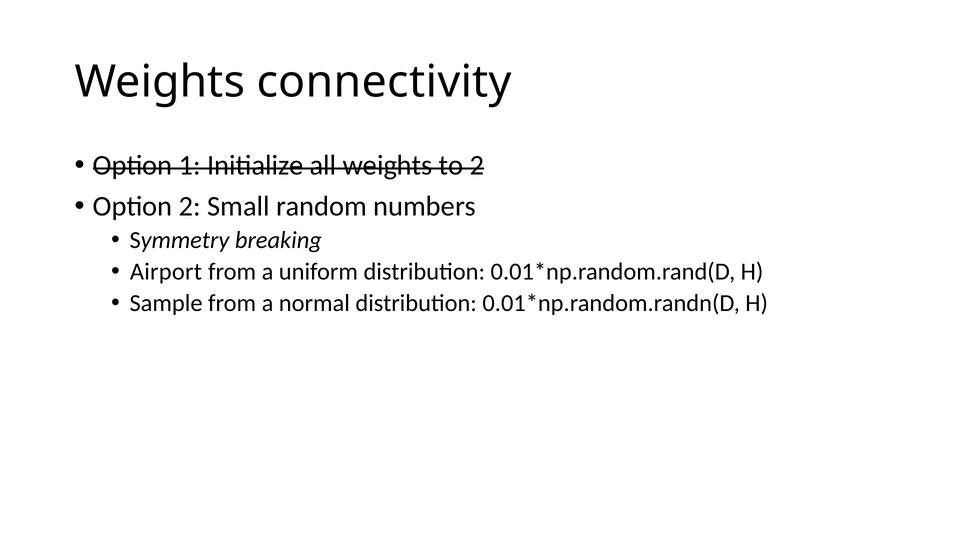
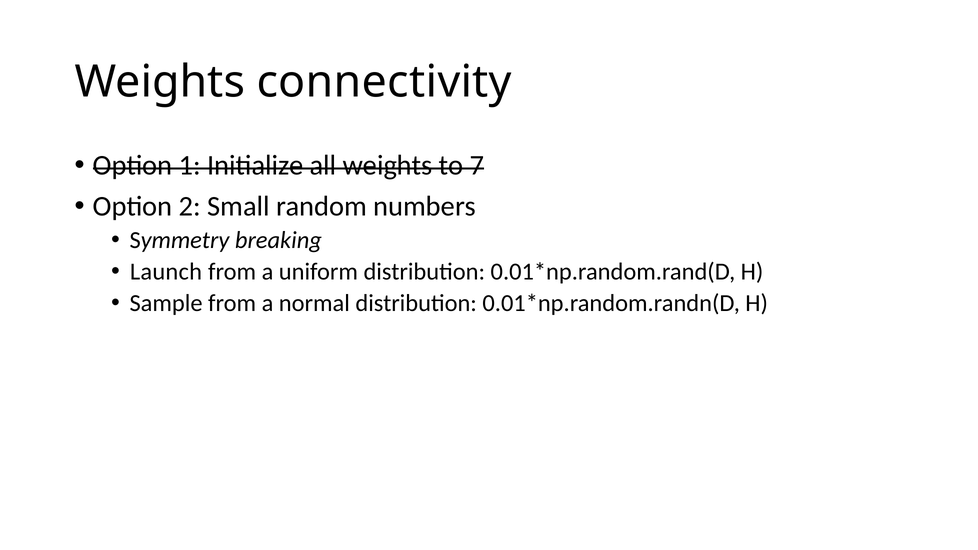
to 2: 2 -> 7 (477, 165)
Airport: Airport -> Launch (166, 272)
